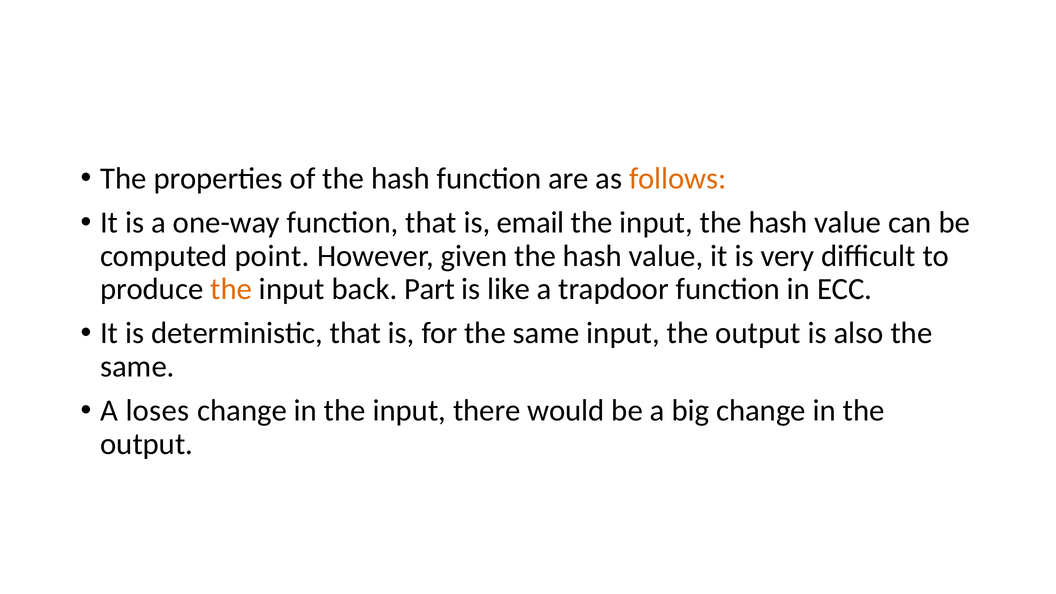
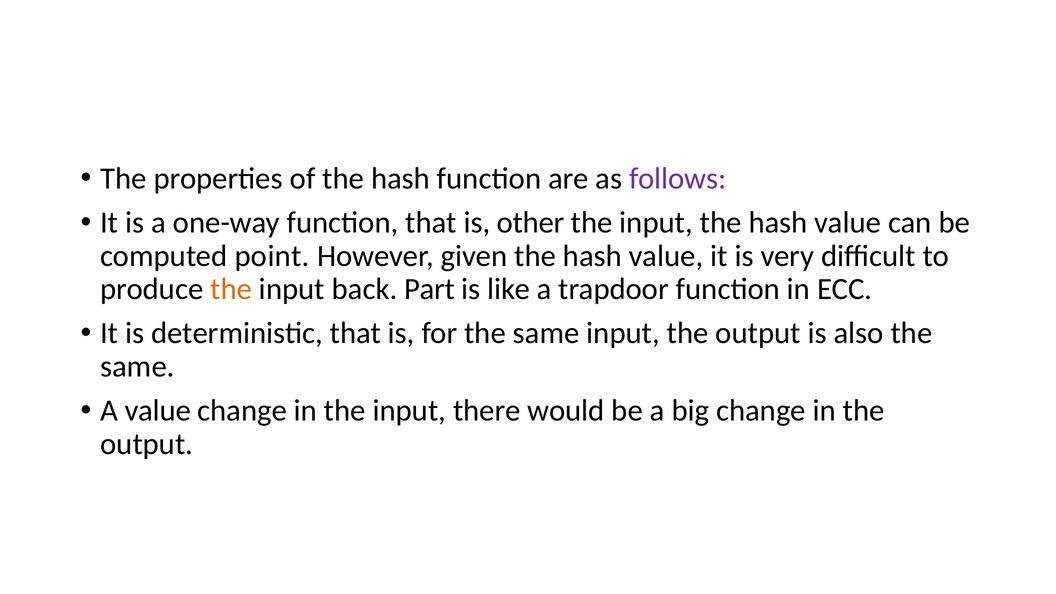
follows colour: orange -> purple (678, 178)
email: email -> other (531, 223)
A loses: loses -> value (158, 411)
